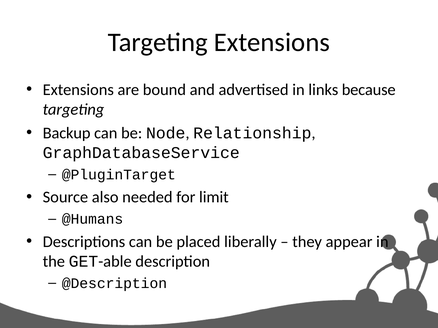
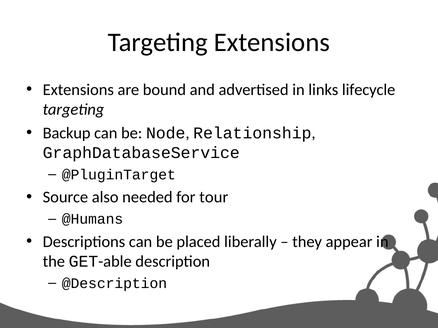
because: because -> lifecycle (369, 90)
limit: limit -> tour (214, 197)
